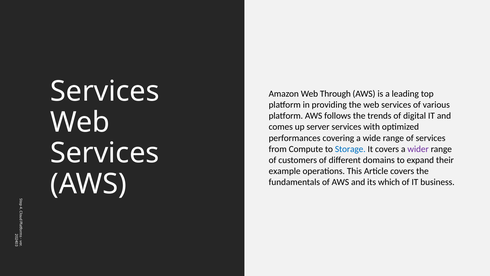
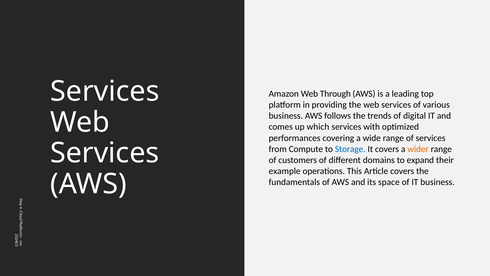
platform: platform -> business (286, 116)
server: server -> which (318, 127)
wider colour: purple -> orange (418, 149)
which: which -> space (389, 182)
